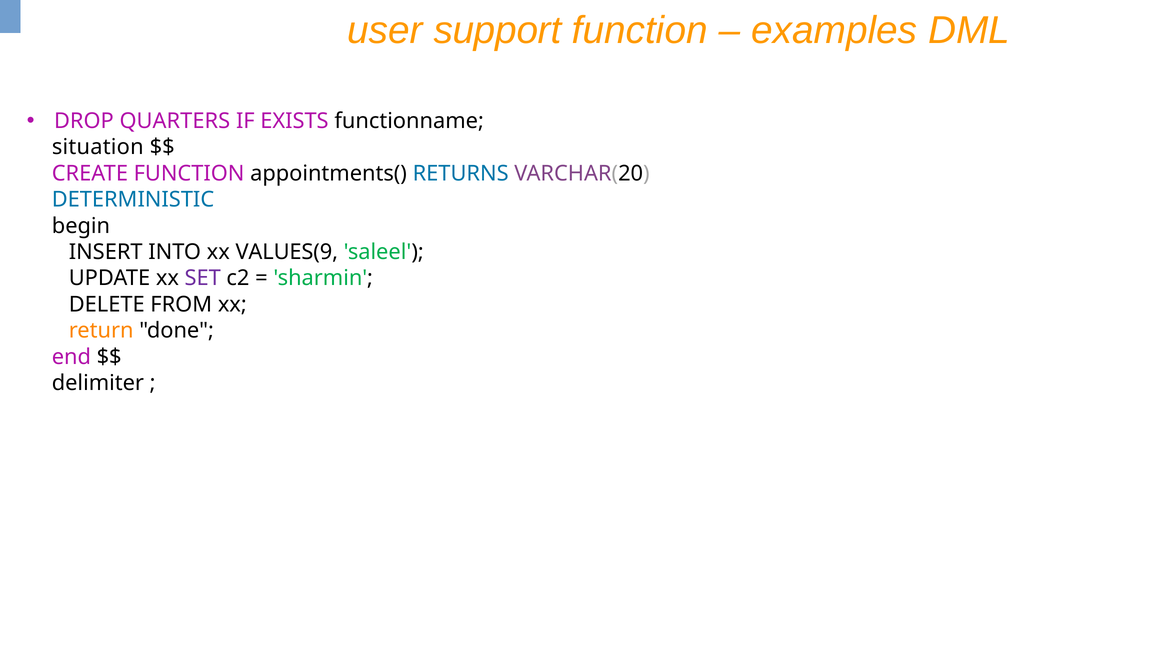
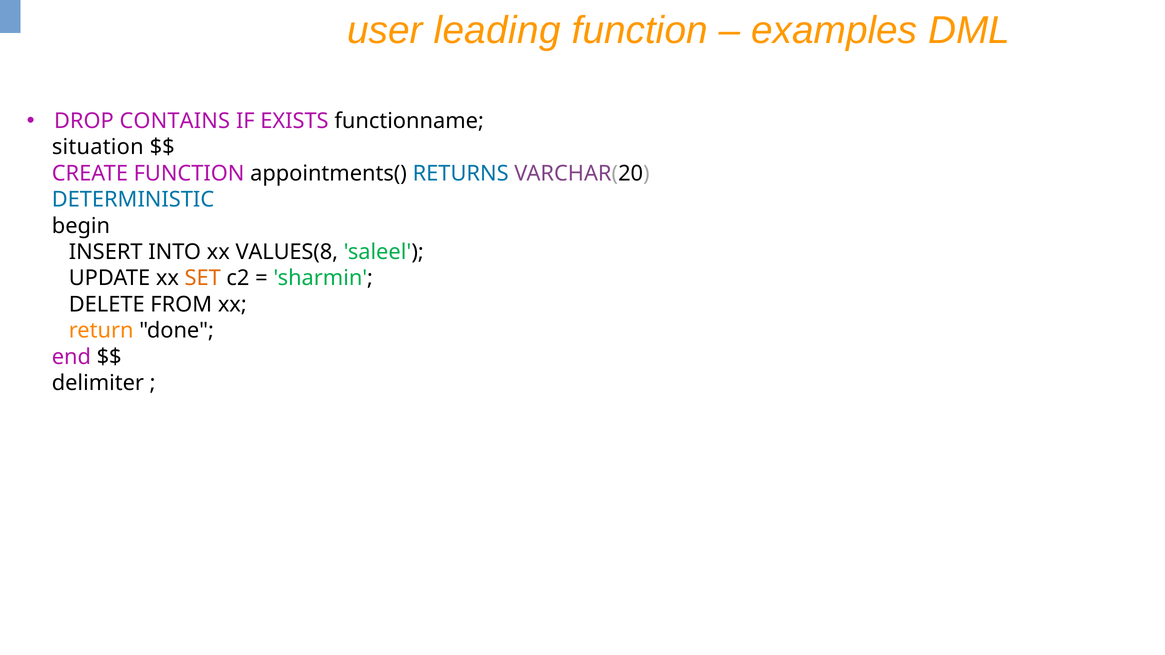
support: support -> leading (497, 30)
QUARTERS: QUARTERS -> CONTAINS (175, 121)
VALUES(9: VALUES(9 -> VALUES(8 (287, 252)
SET colour: purple -> orange (203, 278)
